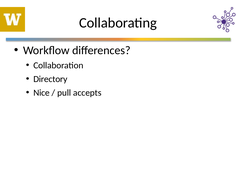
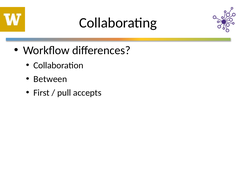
Directory: Directory -> Between (50, 79)
Nice: Nice -> First (41, 93)
